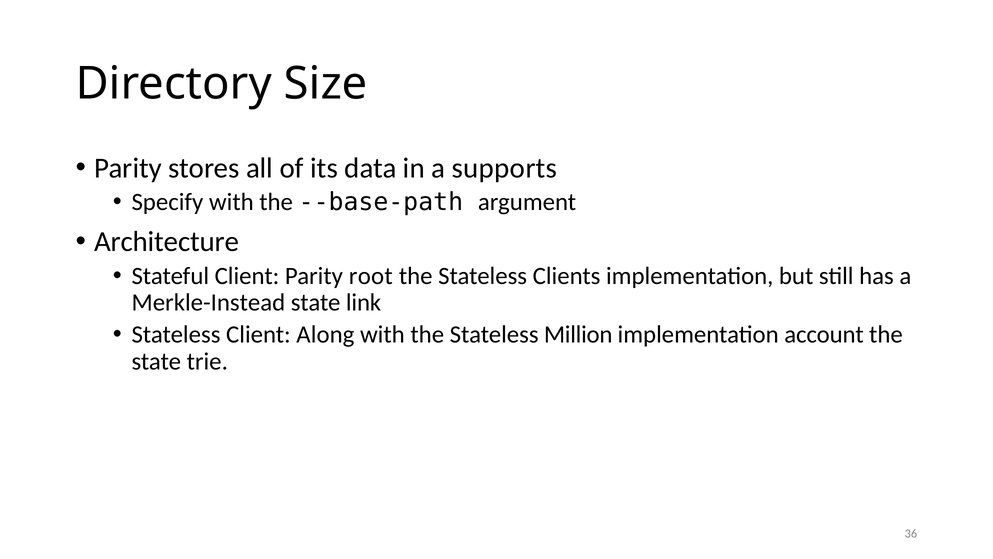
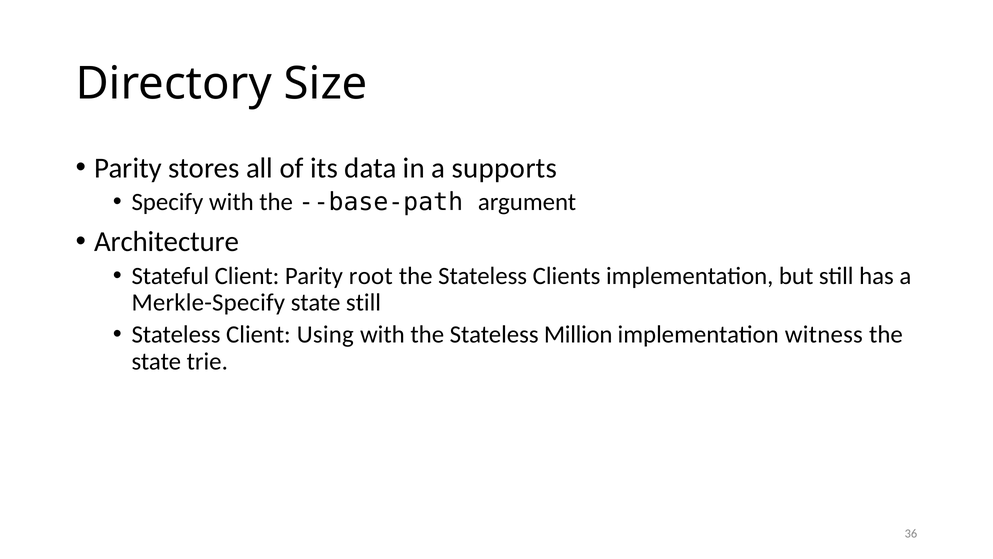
Merkle-Instead: Merkle-Instead -> Merkle-Specify (208, 303)
state link: link -> still (363, 303)
Along: Along -> Using (325, 334)
account: account -> witness (824, 334)
